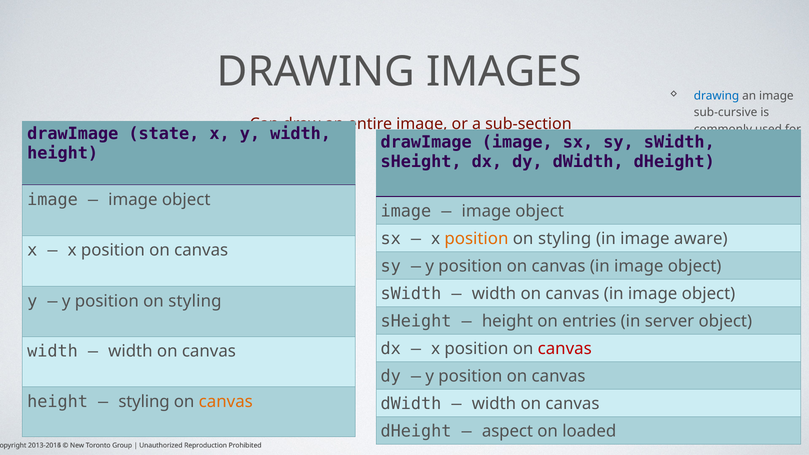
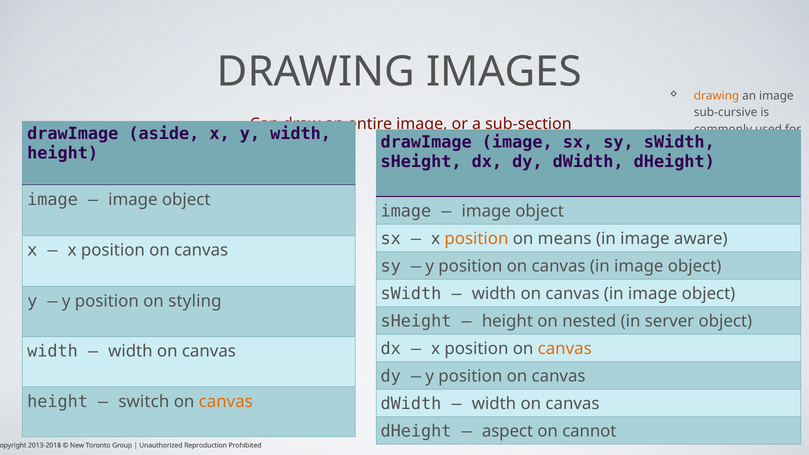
drawing colour: blue -> orange (716, 96)
state: state -> aside (164, 134)
styling: styling -> means (565, 239)
entries: entries -> nested (589, 321)
canvas colour: red -> orange (565, 349)
styling: styling -> switch (144, 402)
loaded: loaded -> cannot (589, 431)
